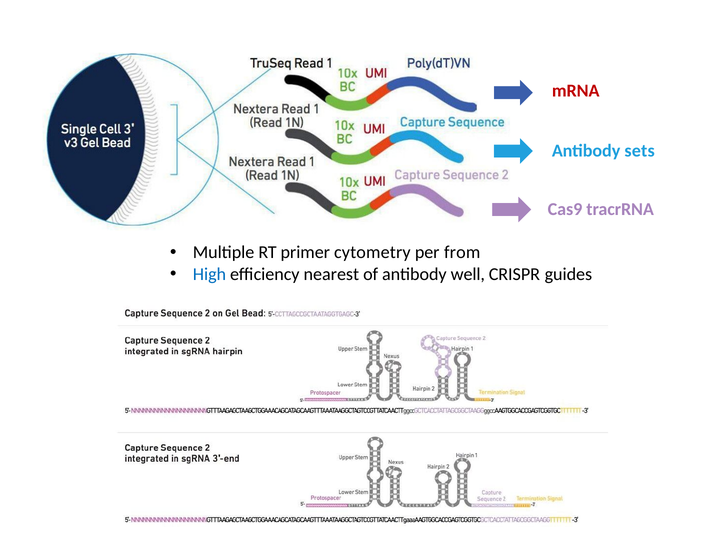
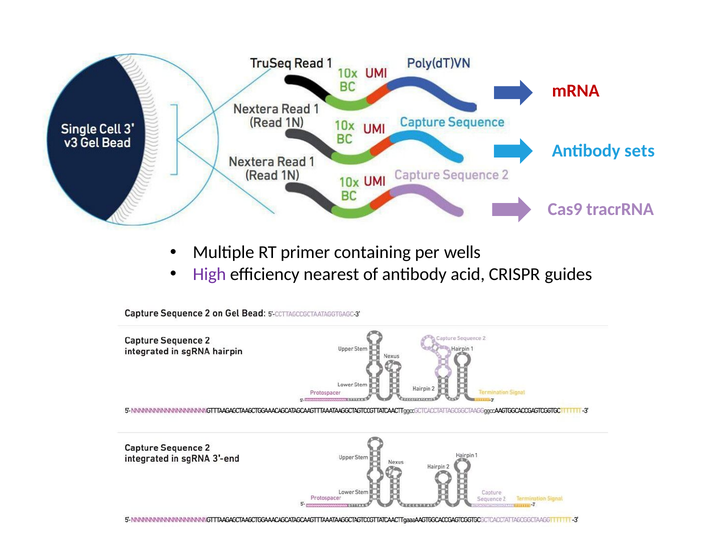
cytometry: cytometry -> containing (372, 253)
from: from -> wells (462, 253)
High colour: blue -> purple (209, 274)
well: well -> acid (468, 274)
